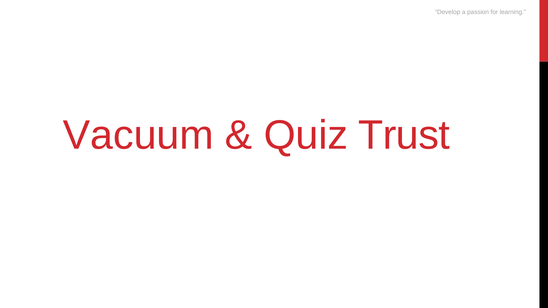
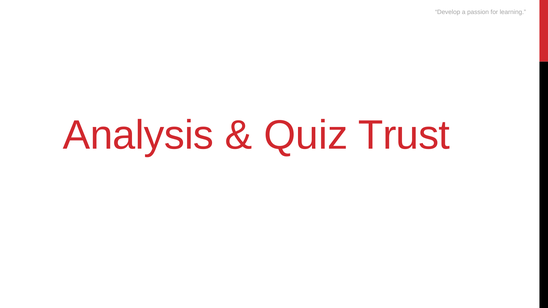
Vacuum: Vacuum -> Analysis (138, 135)
